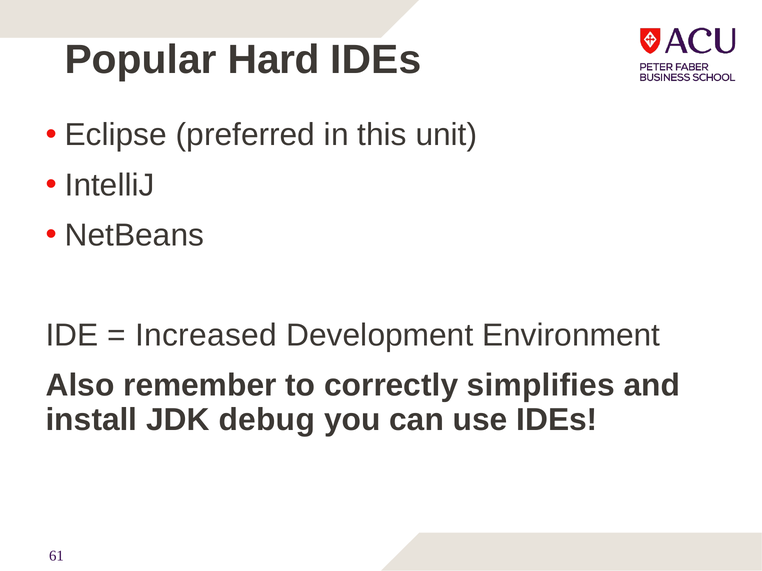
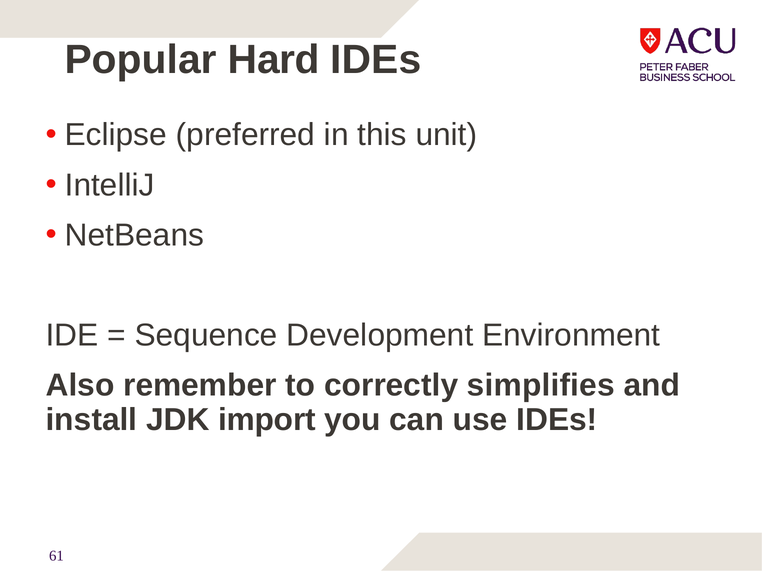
Increased: Increased -> Sequence (206, 336)
debug: debug -> import (267, 420)
